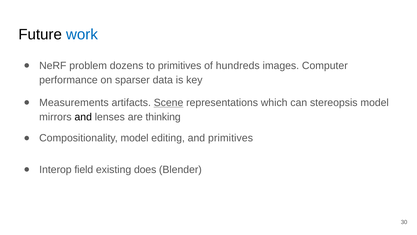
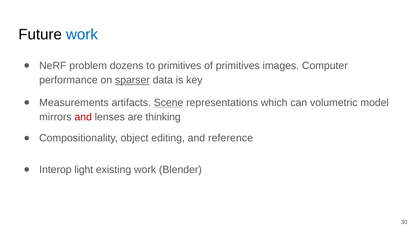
of hundreds: hundreds -> primitives (238, 66)
sparser underline: none -> present (132, 80)
stereopsis: stereopsis -> volumetric (334, 102)
and colour: black -> red (83, 117)
Compositionality model: model -> object (135, 138)
and primitives: primitives -> reference (231, 138)
field: field -> light (84, 169)
existing does: does -> work (145, 169)
